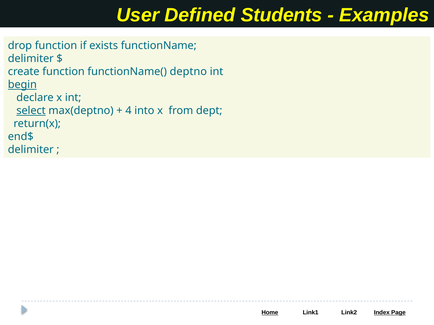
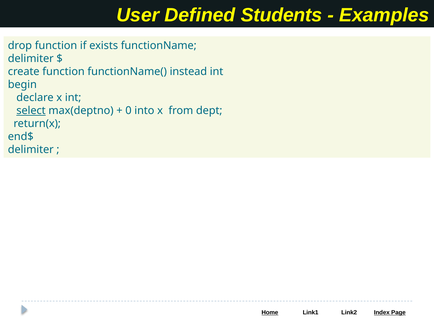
deptno: deptno -> instead (188, 72)
begin underline: present -> none (22, 85)
4: 4 -> 0 (128, 111)
